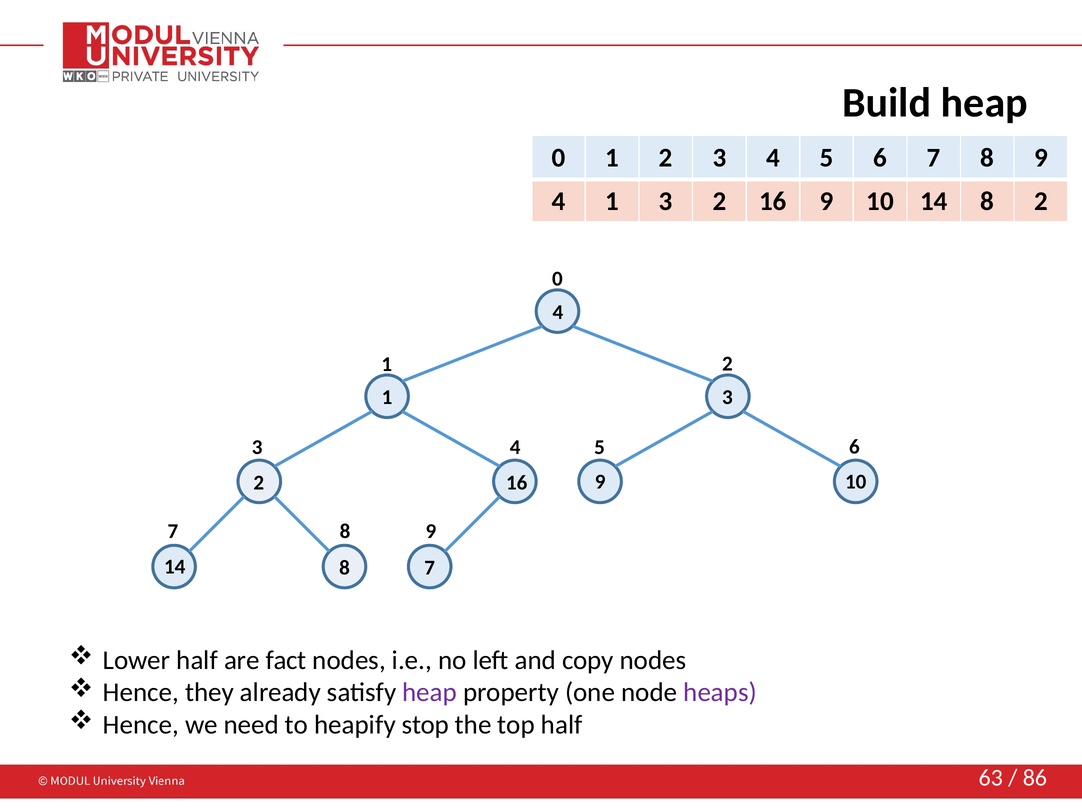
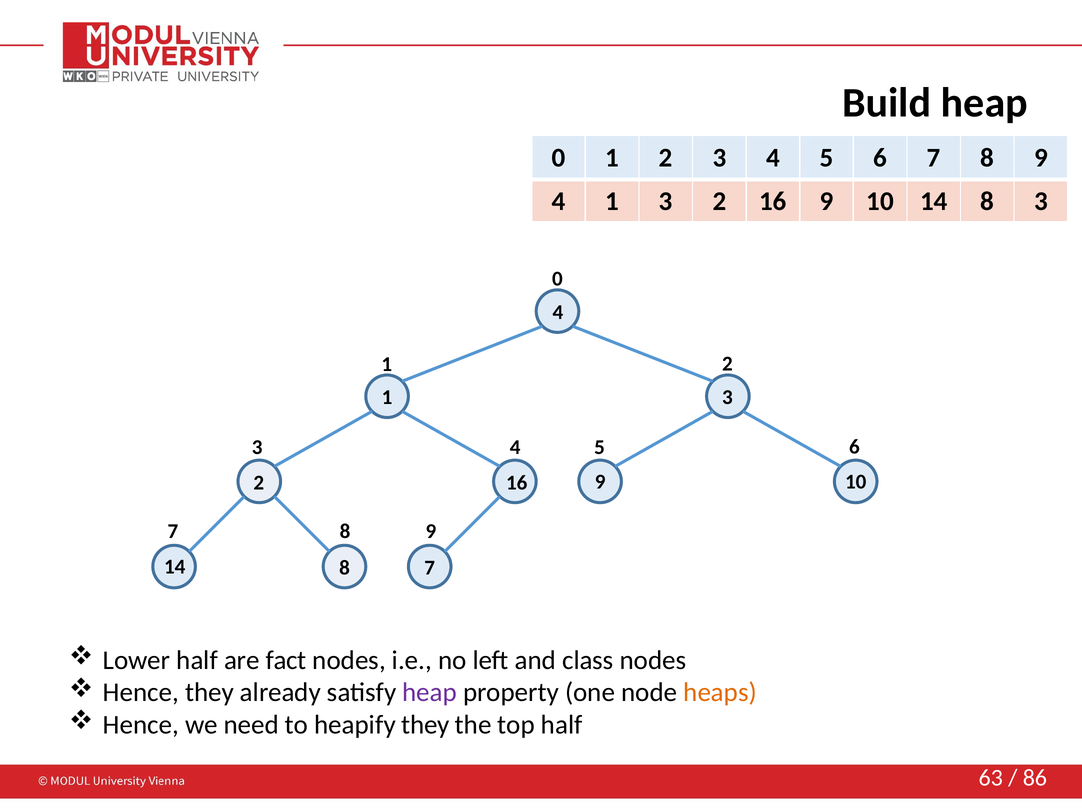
8 2: 2 -> 3 (1041, 202)
copy: copy -> class (588, 661)
heaps colour: purple -> orange (720, 693)
heapify stop: stop -> they (425, 725)
